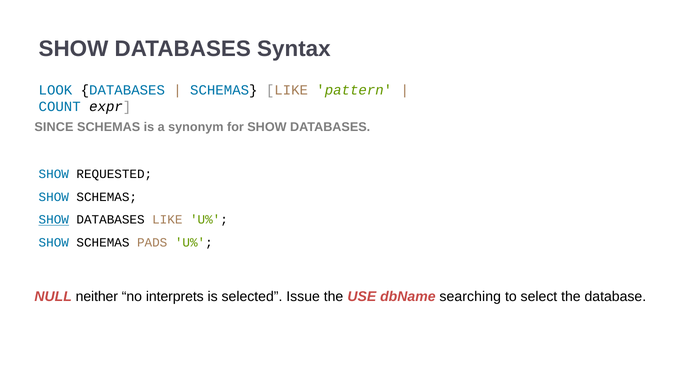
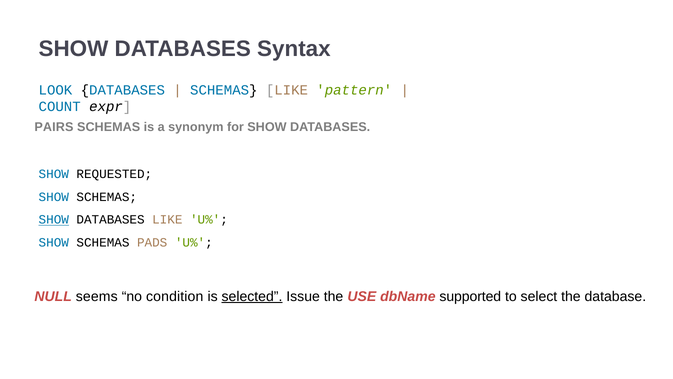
SINCE: SINCE -> PAIRS (54, 127)
neither: neither -> seems (97, 296)
interprets: interprets -> condition (175, 296)
selected underline: none -> present (252, 296)
searching: searching -> supported (470, 296)
